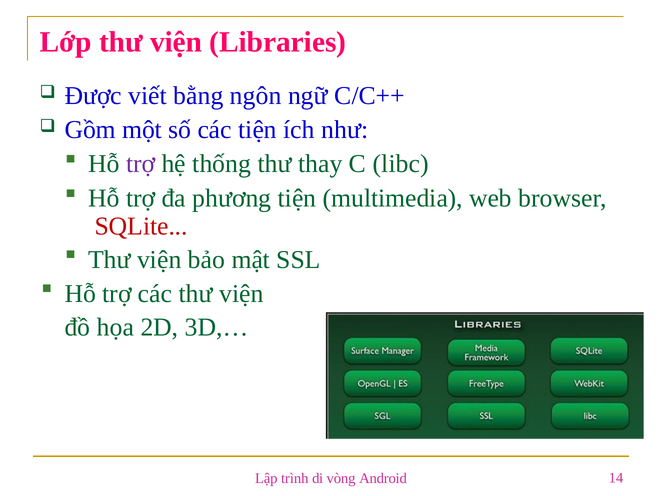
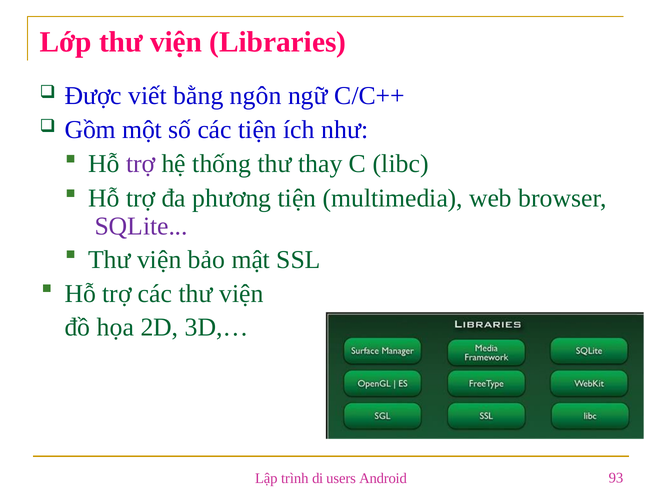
SQLite colour: red -> purple (141, 226)
vòng: vòng -> users (341, 479)
14: 14 -> 93 (616, 478)
